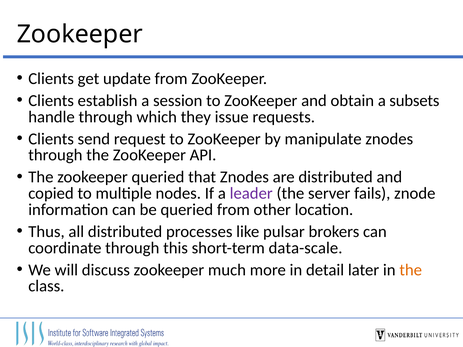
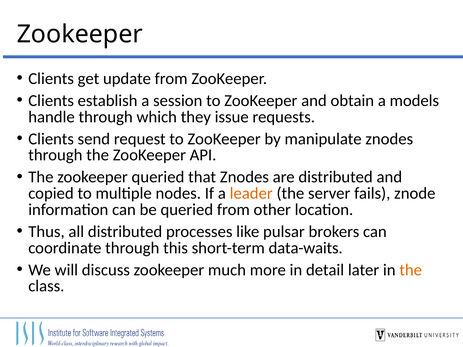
subsets: subsets -> models (414, 101)
leader colour: purple -> orange (251, 194)
data-scale: data-scale -> data-waits (306, 248)
